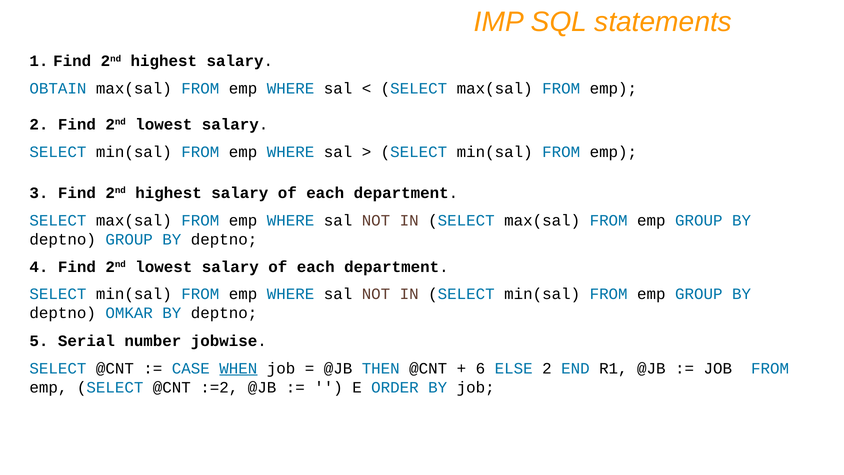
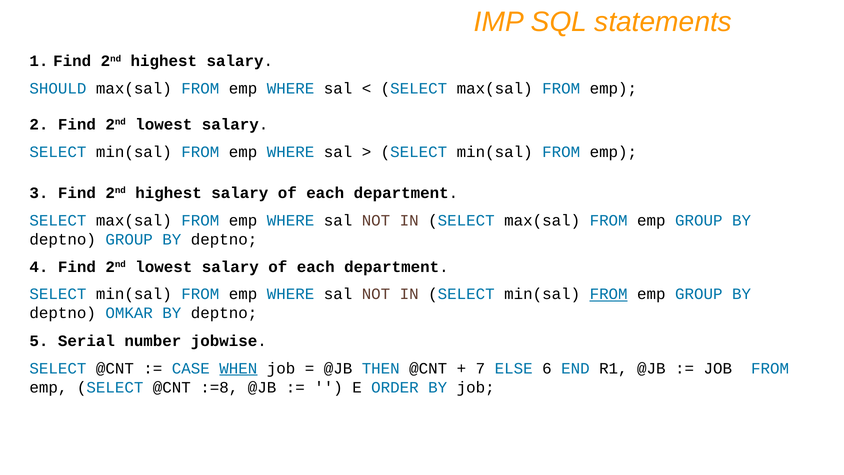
OBTAIN: OBTAIN -> SHOULD (58, 89)
FROM underline: none -> present (609, 294)
6: 6 -> 7 (480, 368)
ELSE 2: 2 -> 6 (547, 368)
:=2: :=2 -> :=8 (219, 387)
